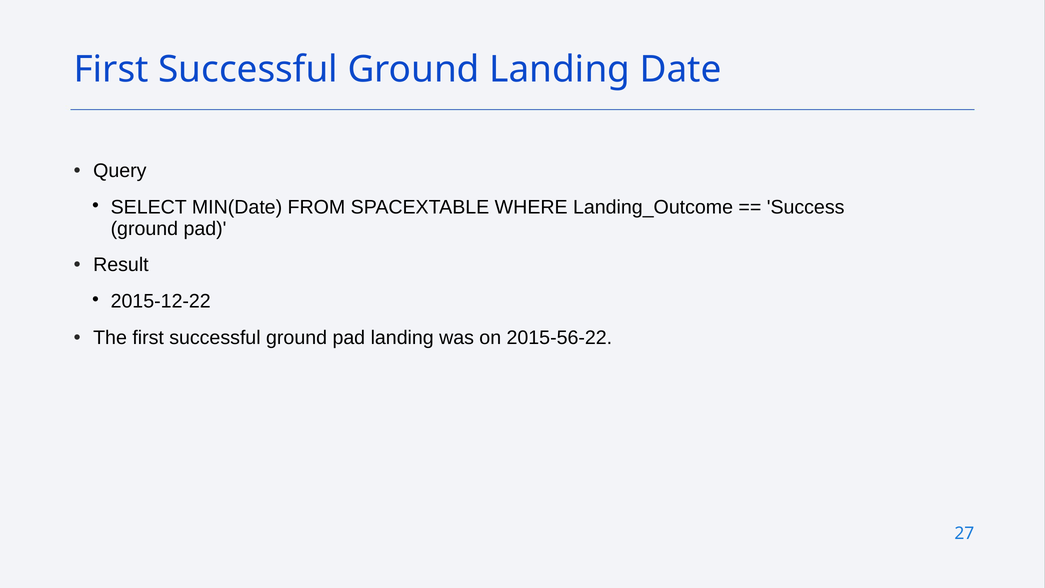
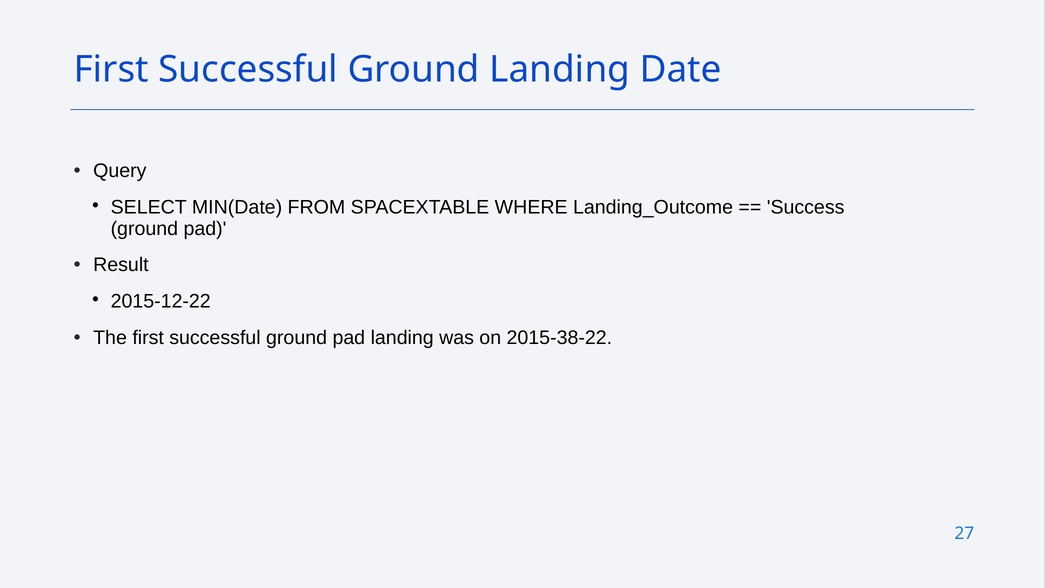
2015-56-22: 2015-56-22 -> 2015-38-22 (559, 338)
